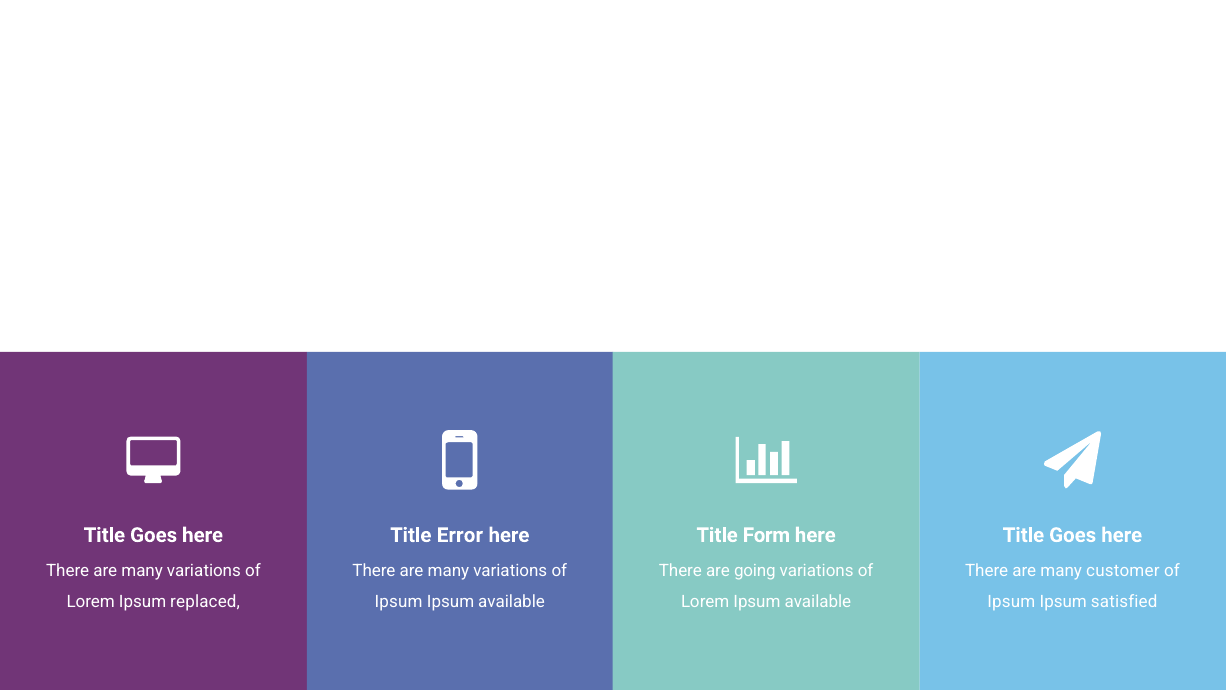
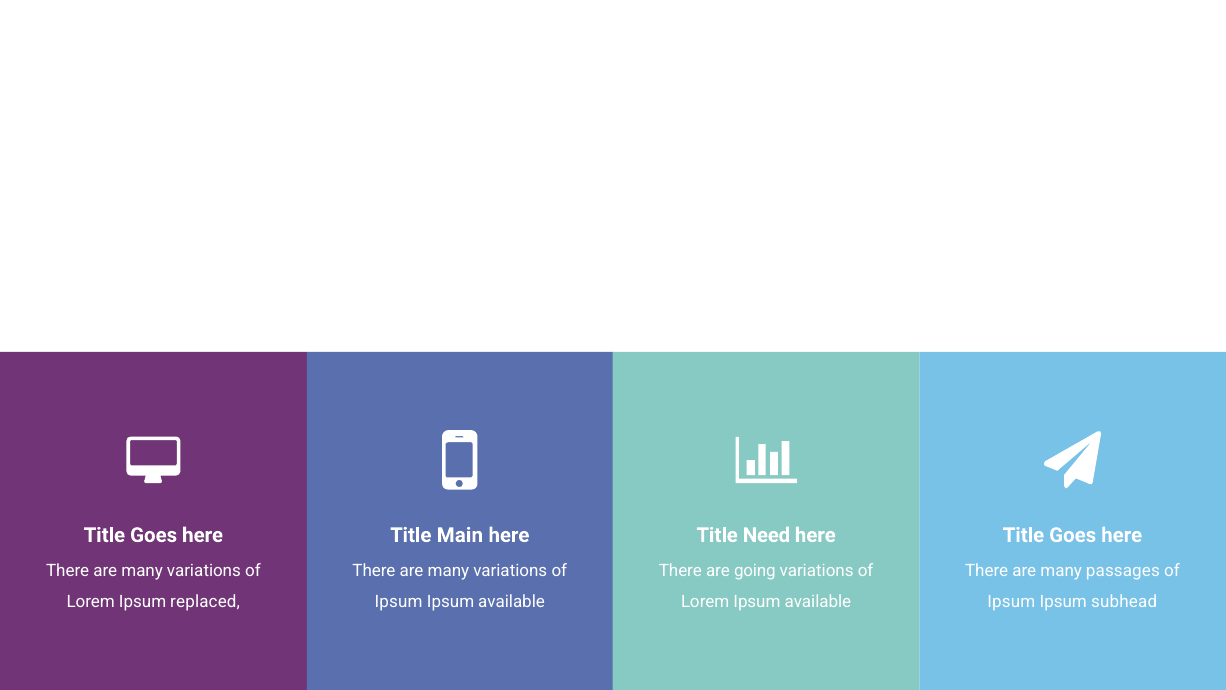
Error: Error -> Main (460, 535)
Form: Form -> Need (766, 535)
customer: customer -> passages (1123, 571)
satisfied: satisfied -> subhead (1124, 602)
